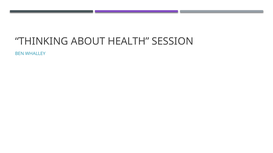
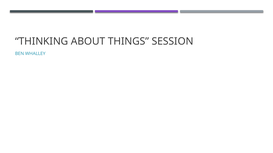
HEALTH: HEALTH -> THINGS (128, 42)
